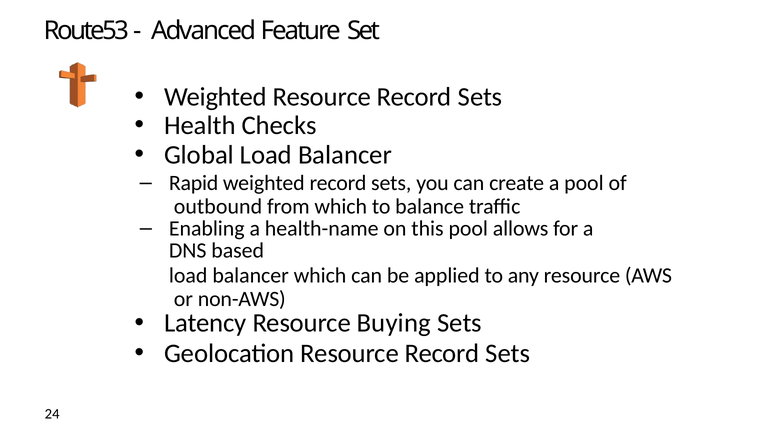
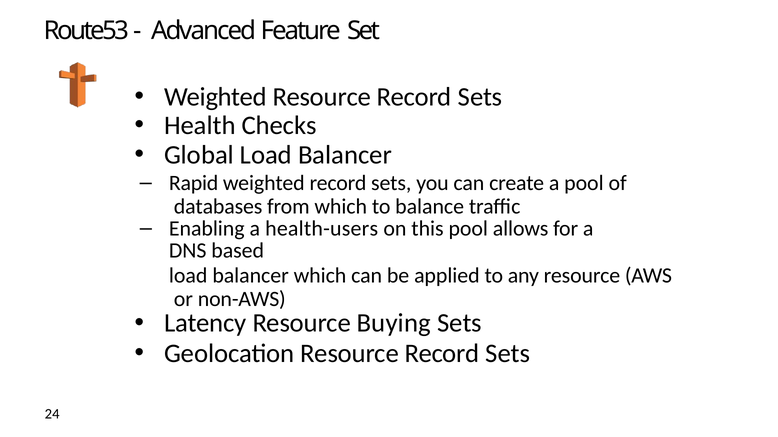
outbound: outbound -> databases (218, 207)
health-name: health-name -> health-users (322, 229)
